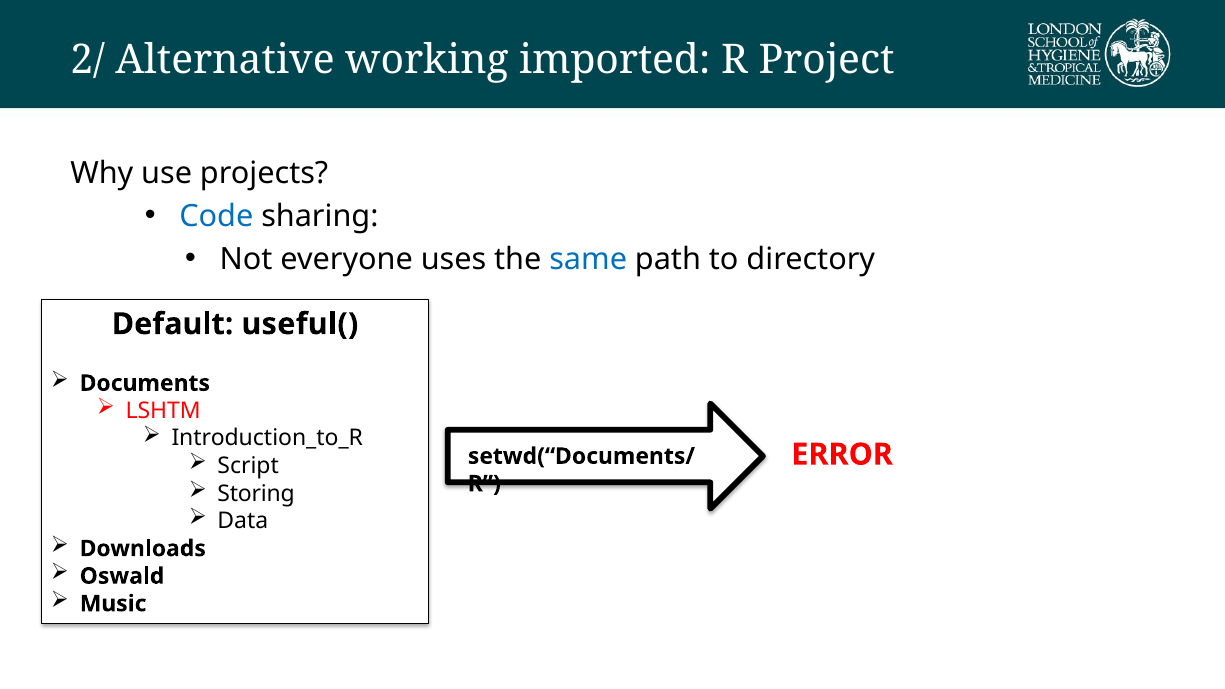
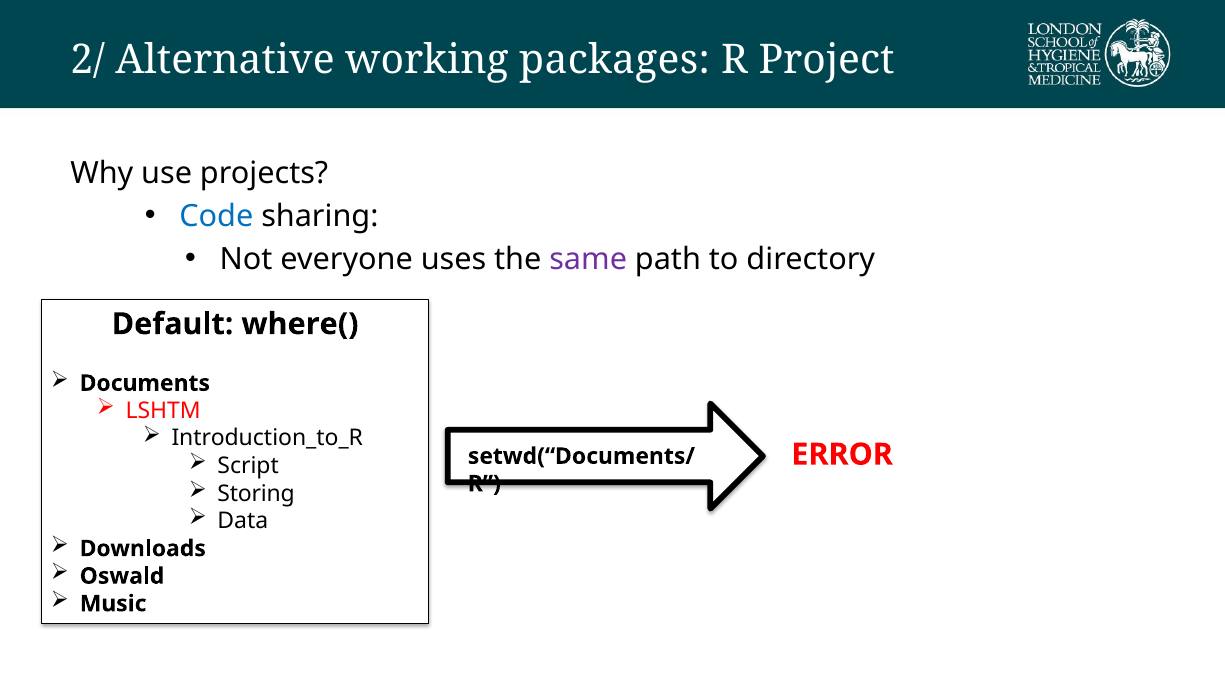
imported: imported -> packages (615, 60)
same colour: blue -> purple (588, 259)
useful(: useful( -> where( (300, 324)
